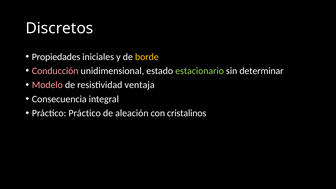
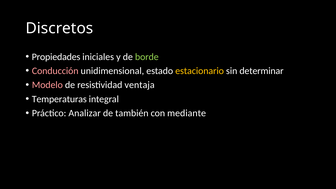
borde colour: yellow -> light green (147, 57)
estacionario colour: light green -> yellow (200, 71)
Consecuencia: Consecuencia -> Temperaturas (59, 99)
Práctico Práctico: Práctico -> Analizar (85, 113)
aleación: aleación -> también (132, 113)
cristalinos: cristalinos -> mediante (187, 113)
